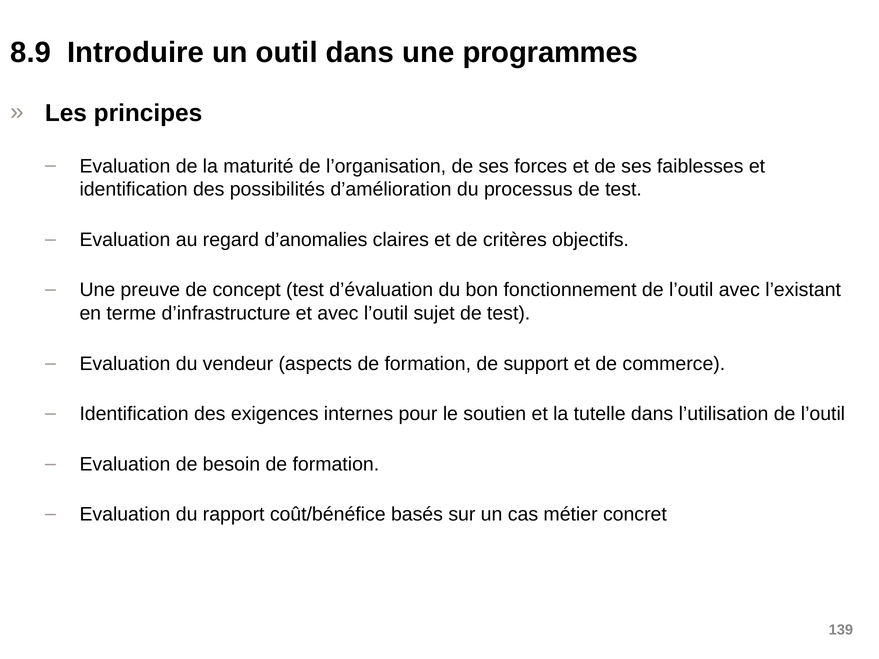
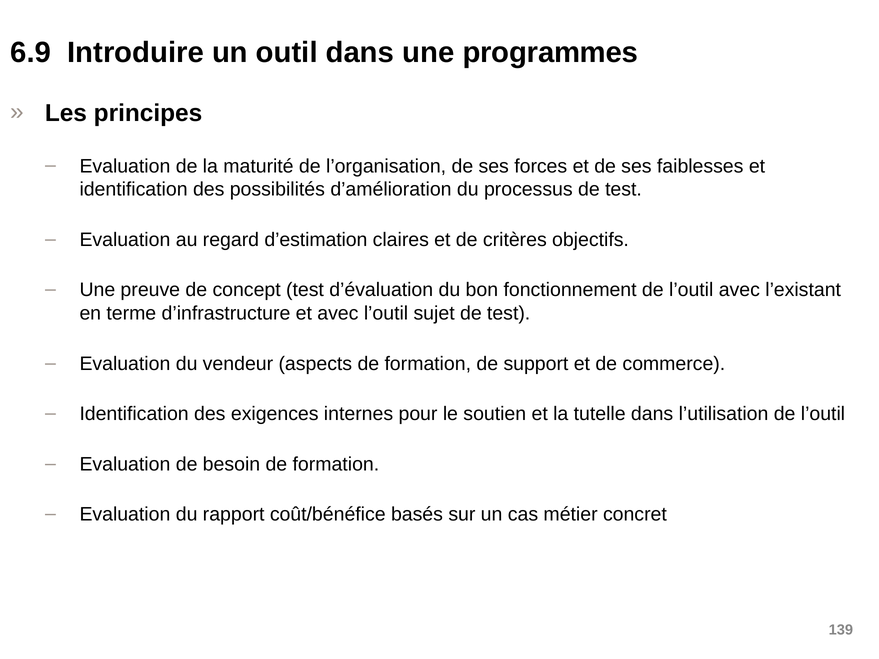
8.9: 8.9 -> 6.9 (31, 52)
d’anomalies: d’anomalies -> d’estimation (316, 240)
